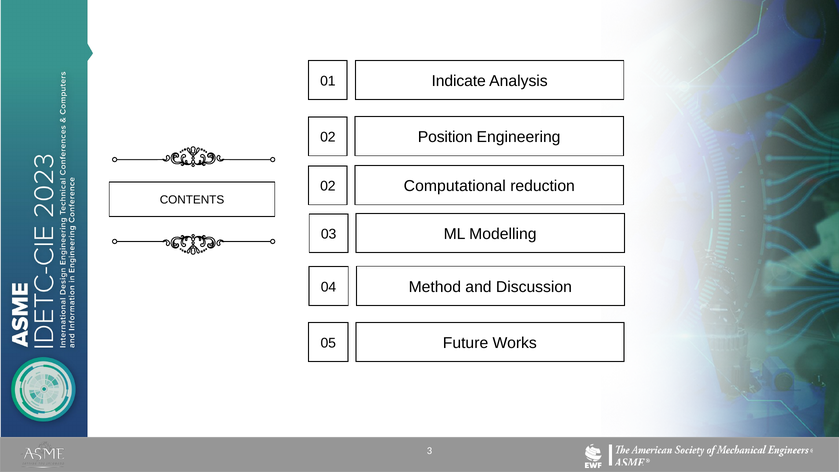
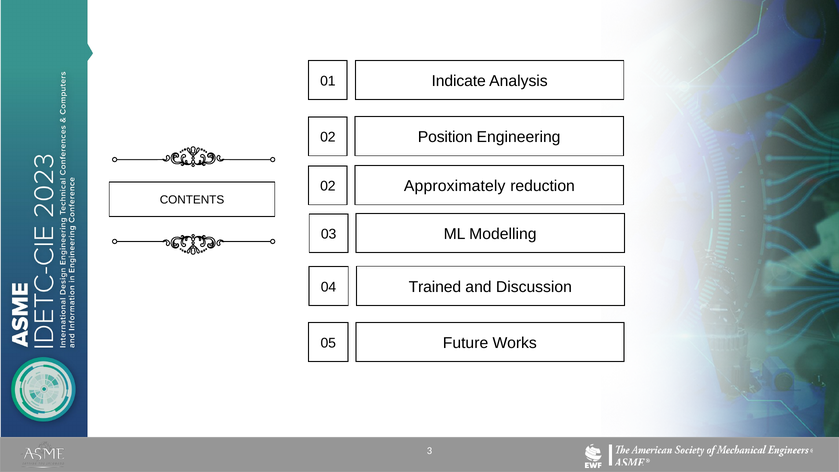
Computational: Computational -> Approximately (455, 186)
Method: Method -> Trained (435, 287)
